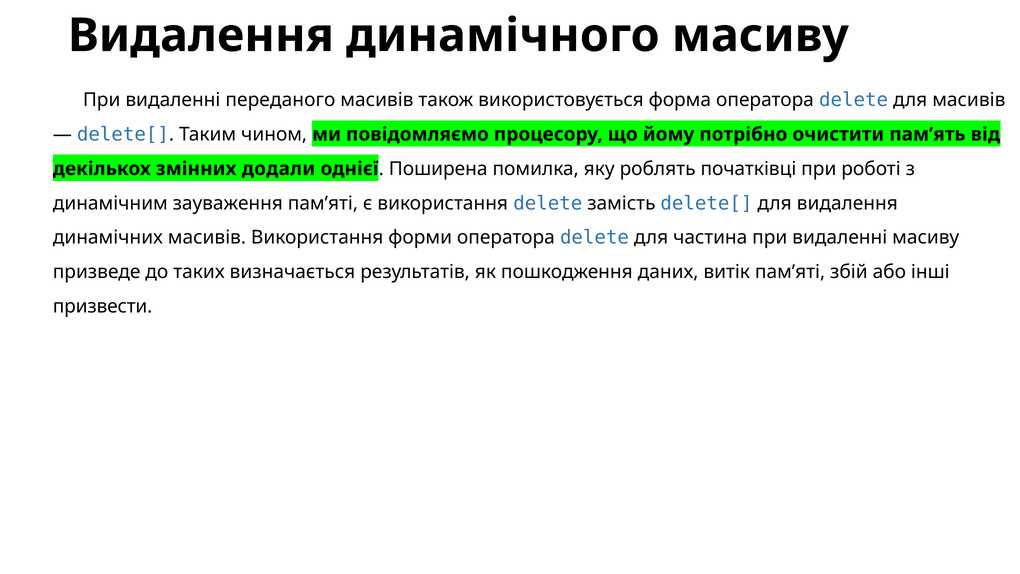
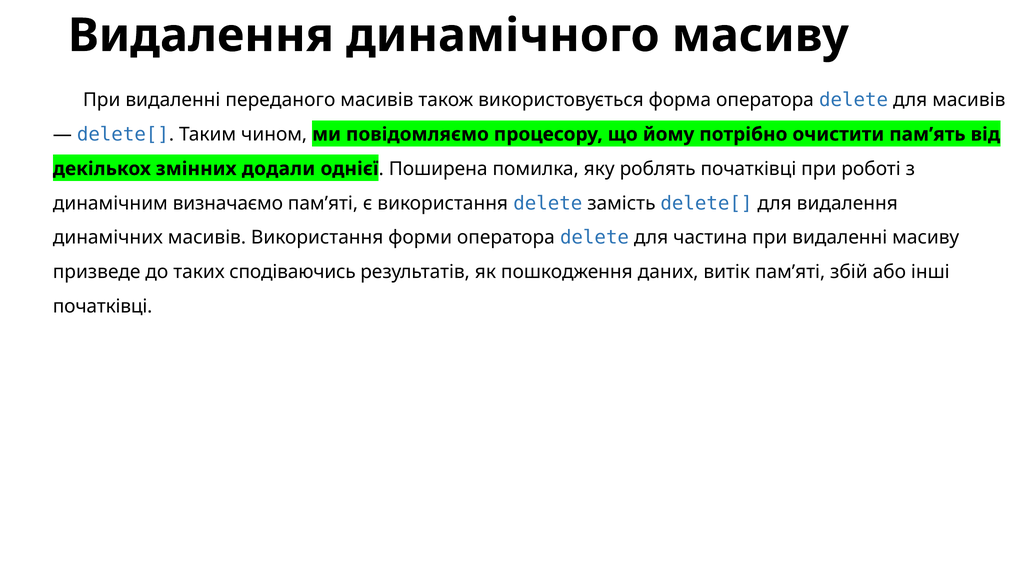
зауваження: зауваження -> визначаємо (228, 203)
визначається: визначається -> сподіваючись (293, 272)
призвести: призвести -> початківці (103, 306)
